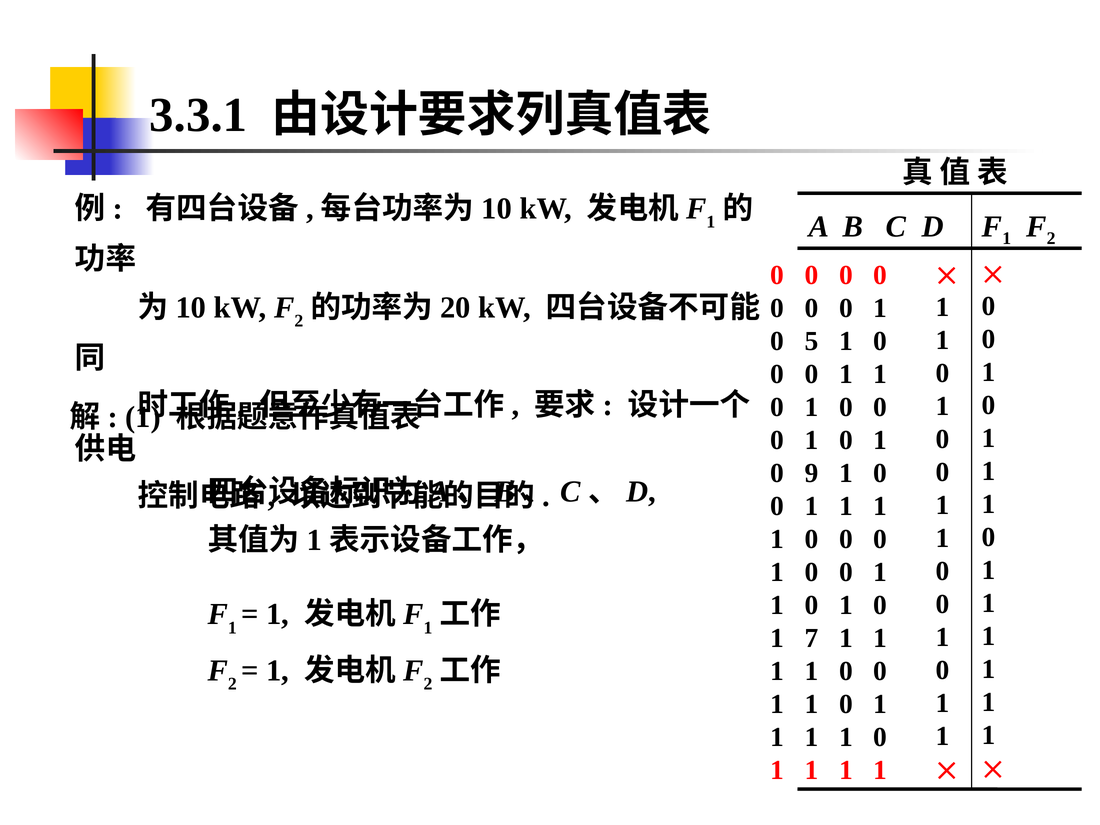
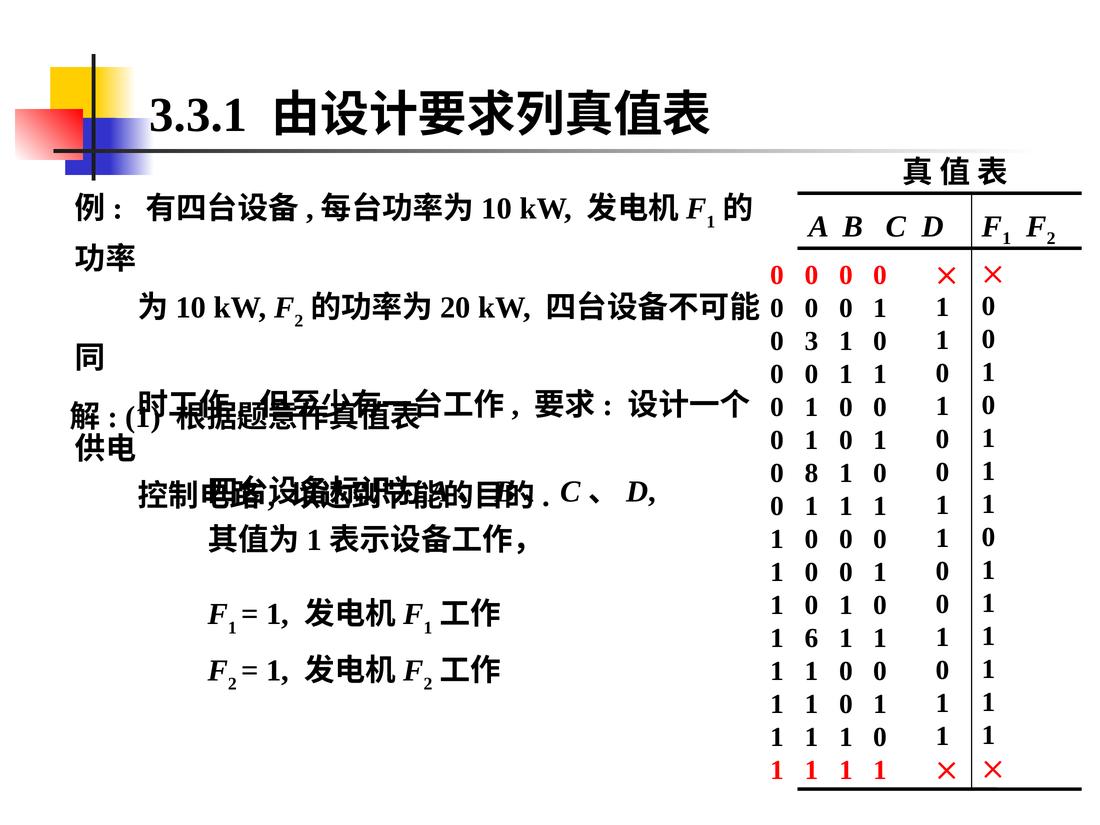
5: 5 -> 3 (812, 341)
9: 9 -> 8 (812, 473)
7: 7 -> 6 (812, 638)
